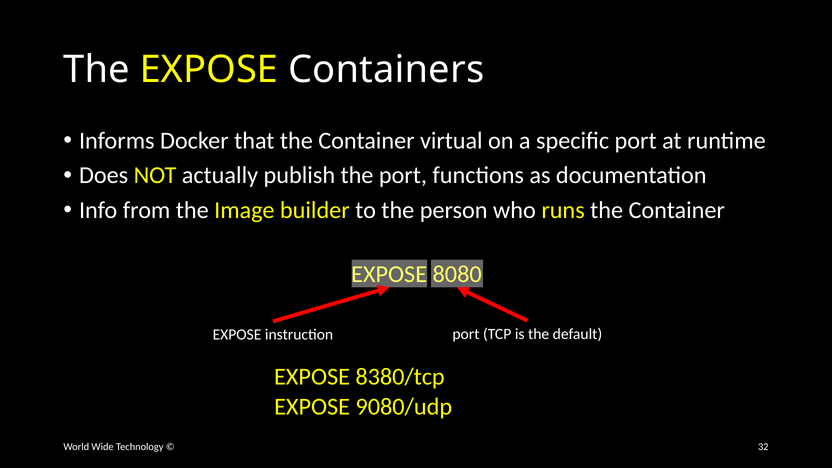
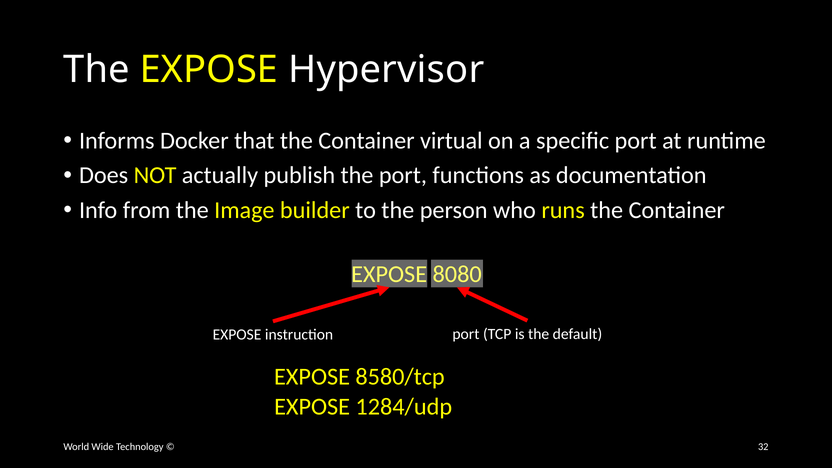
Containers: Containers -> Hypervisor (386, 70)
8380/tcp: 8380/tcp -> 8580/tcp (400, 377)
9080/udp: 9080/udp -> 1284/udp (404, 407)
